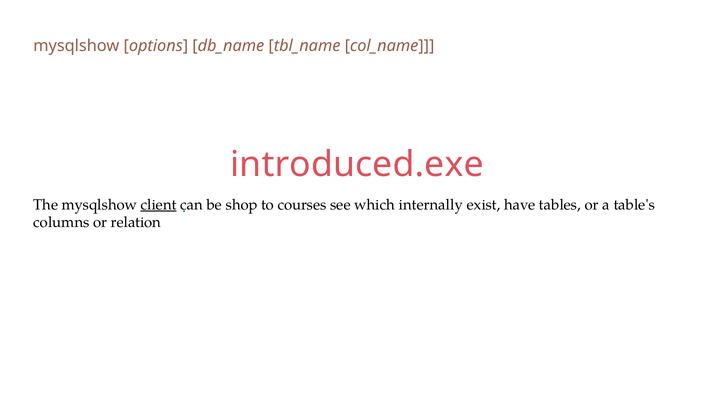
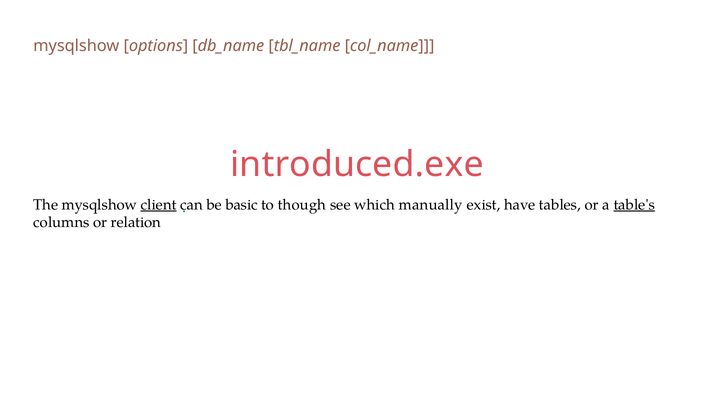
shop: shop -> basic (242, 205)
courses: courses -> though (302, 205)
internally: internally -> manually (431, 205)
table's underline: none -> present (634, 205)
